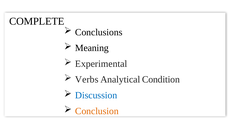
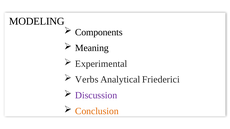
COMPLETE: COMPLETE -> MODELING (37, 21)
Conclusions: Conclusions -> Components (99, 32)
Condition: Condition -> Friederici (161, 80)
Discussion colour: blue -> purple (96, 96)
